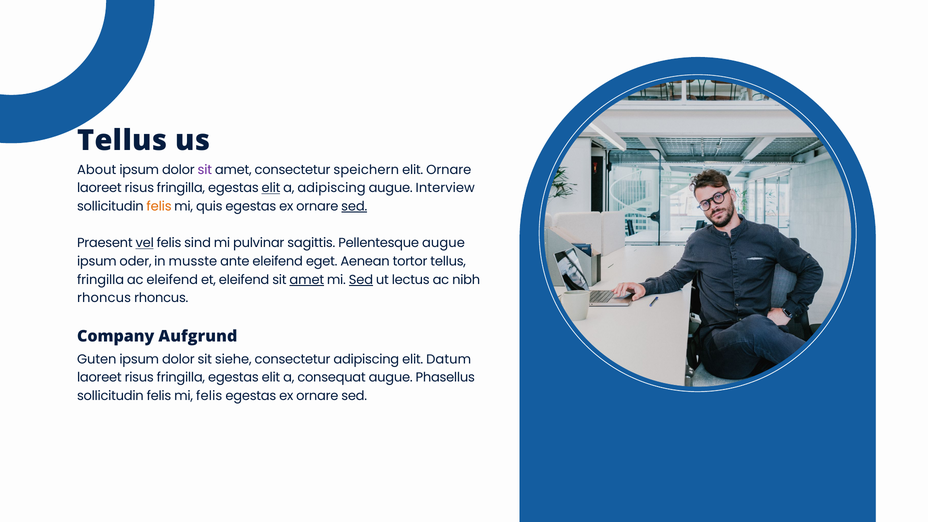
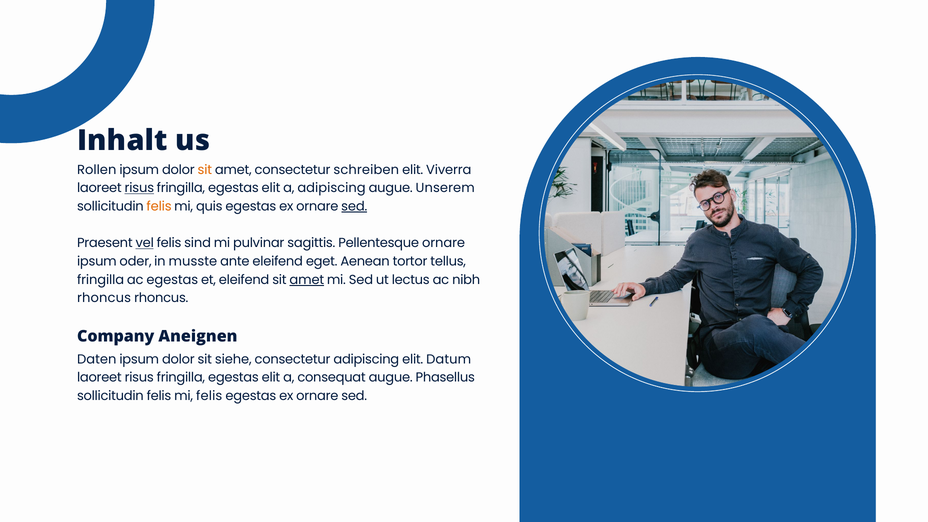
Tellus: Tellus -> Inhalt (122, 141)
About: About -> Rollen (97, 170)
sit colour: purple -> orange (205, 170)
speichern: speichern -> schreiben (366, 170)
elit Ornare: Ornare -> Viverra (449, 170)
risus underline: none -> present (139, 188)
elit underline: present -> none (271, 188)
Interview: Interview -> Unserem (445, 188)
Pellentesque augue: augue -> ornare (444, 243)
ac eleifend: eleifend -> egestas (172, 280)
Sed underline: present -> none (361, 280)
Aufgrund: Aufgrund -> Aneignen (198, 336)
Guten: Guten -> Daten (97, 359)
